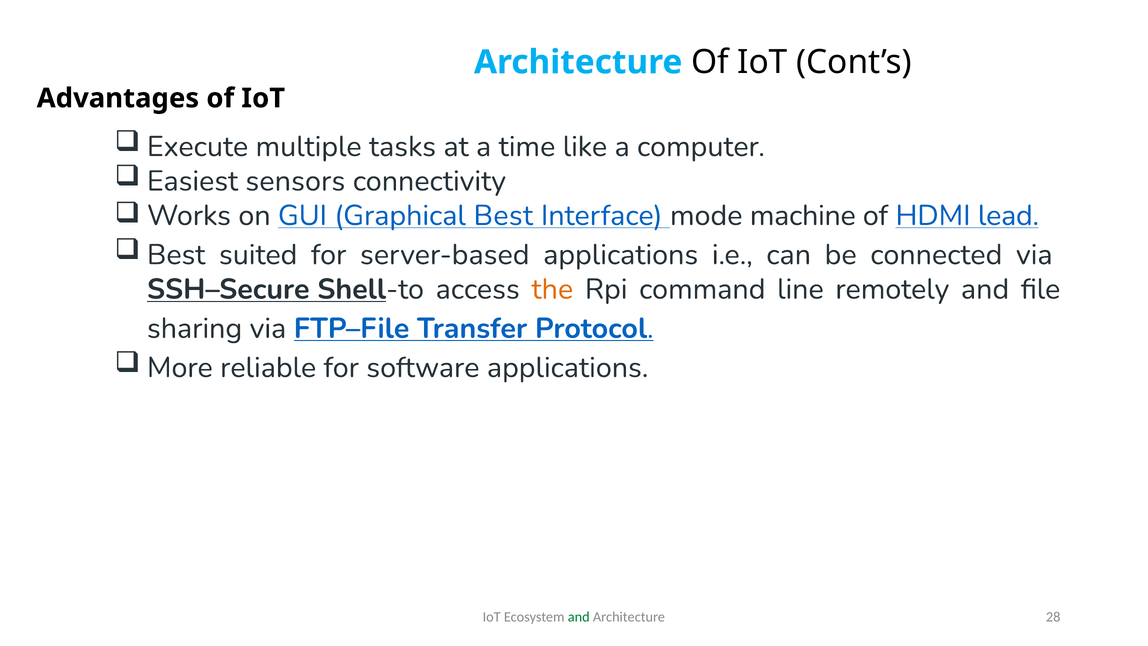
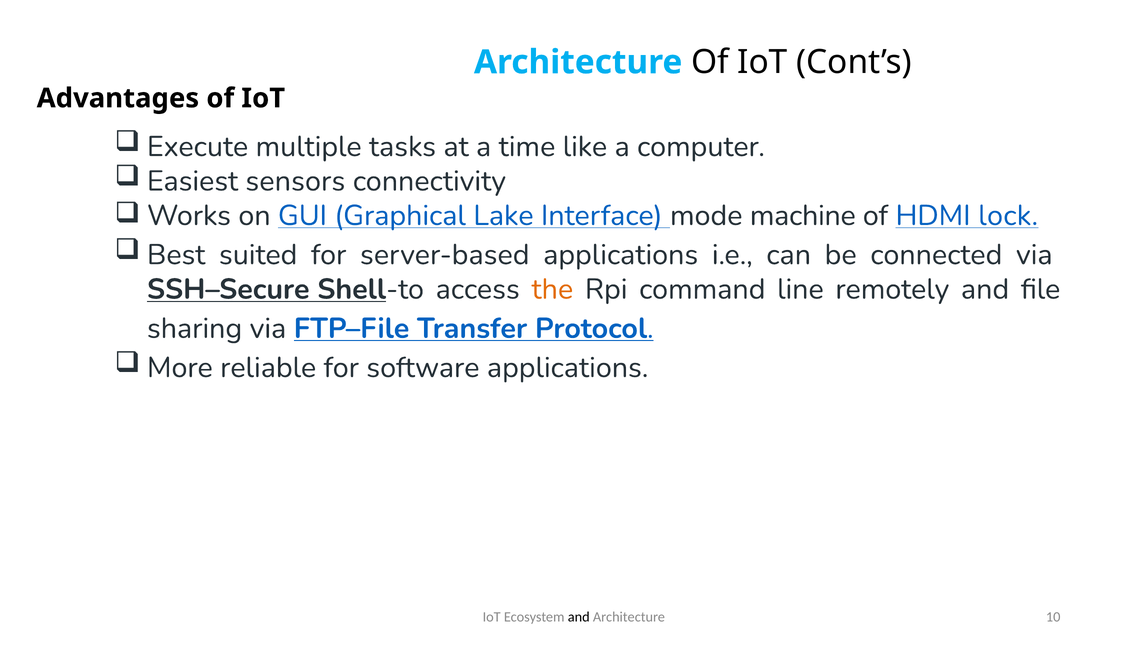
Graphical Best: Best -> Lake (503, 215)
lead: lead -> lock (1008, 215)
and colour: green -> black (579, 617)
28: 28 -> 10 (1053, 617)
